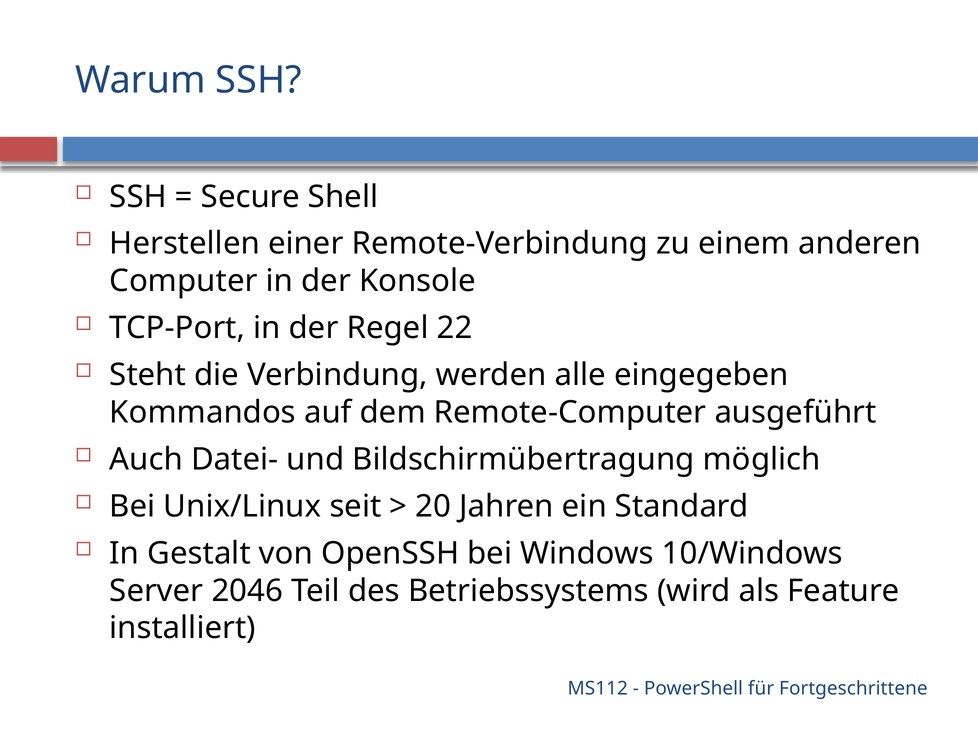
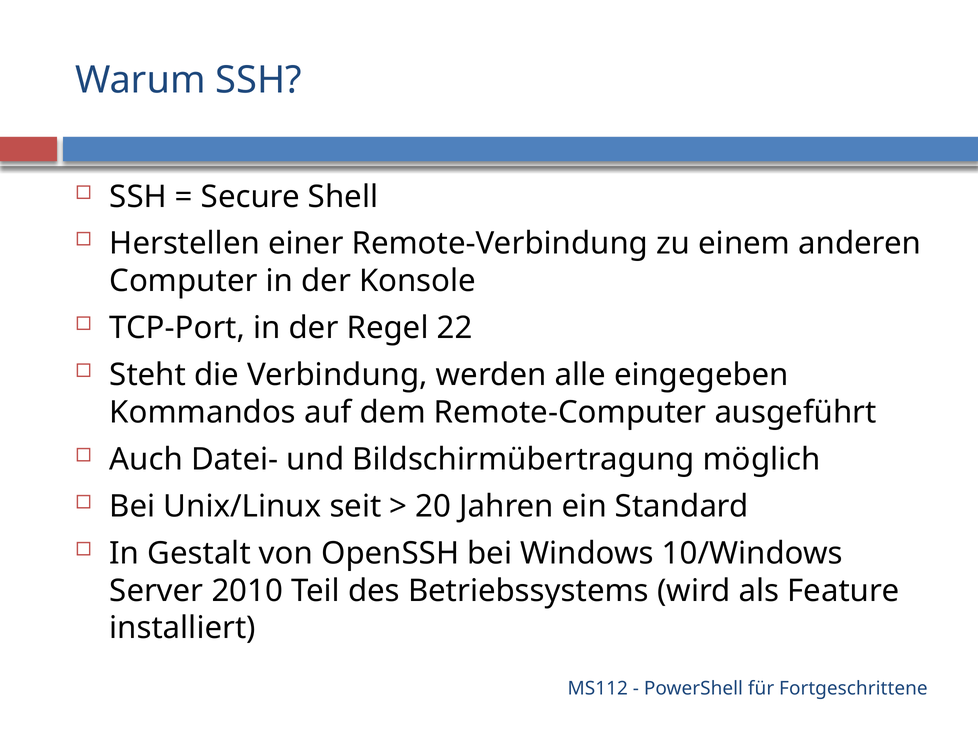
2046: 2046 -> 2010 (247, 591)
